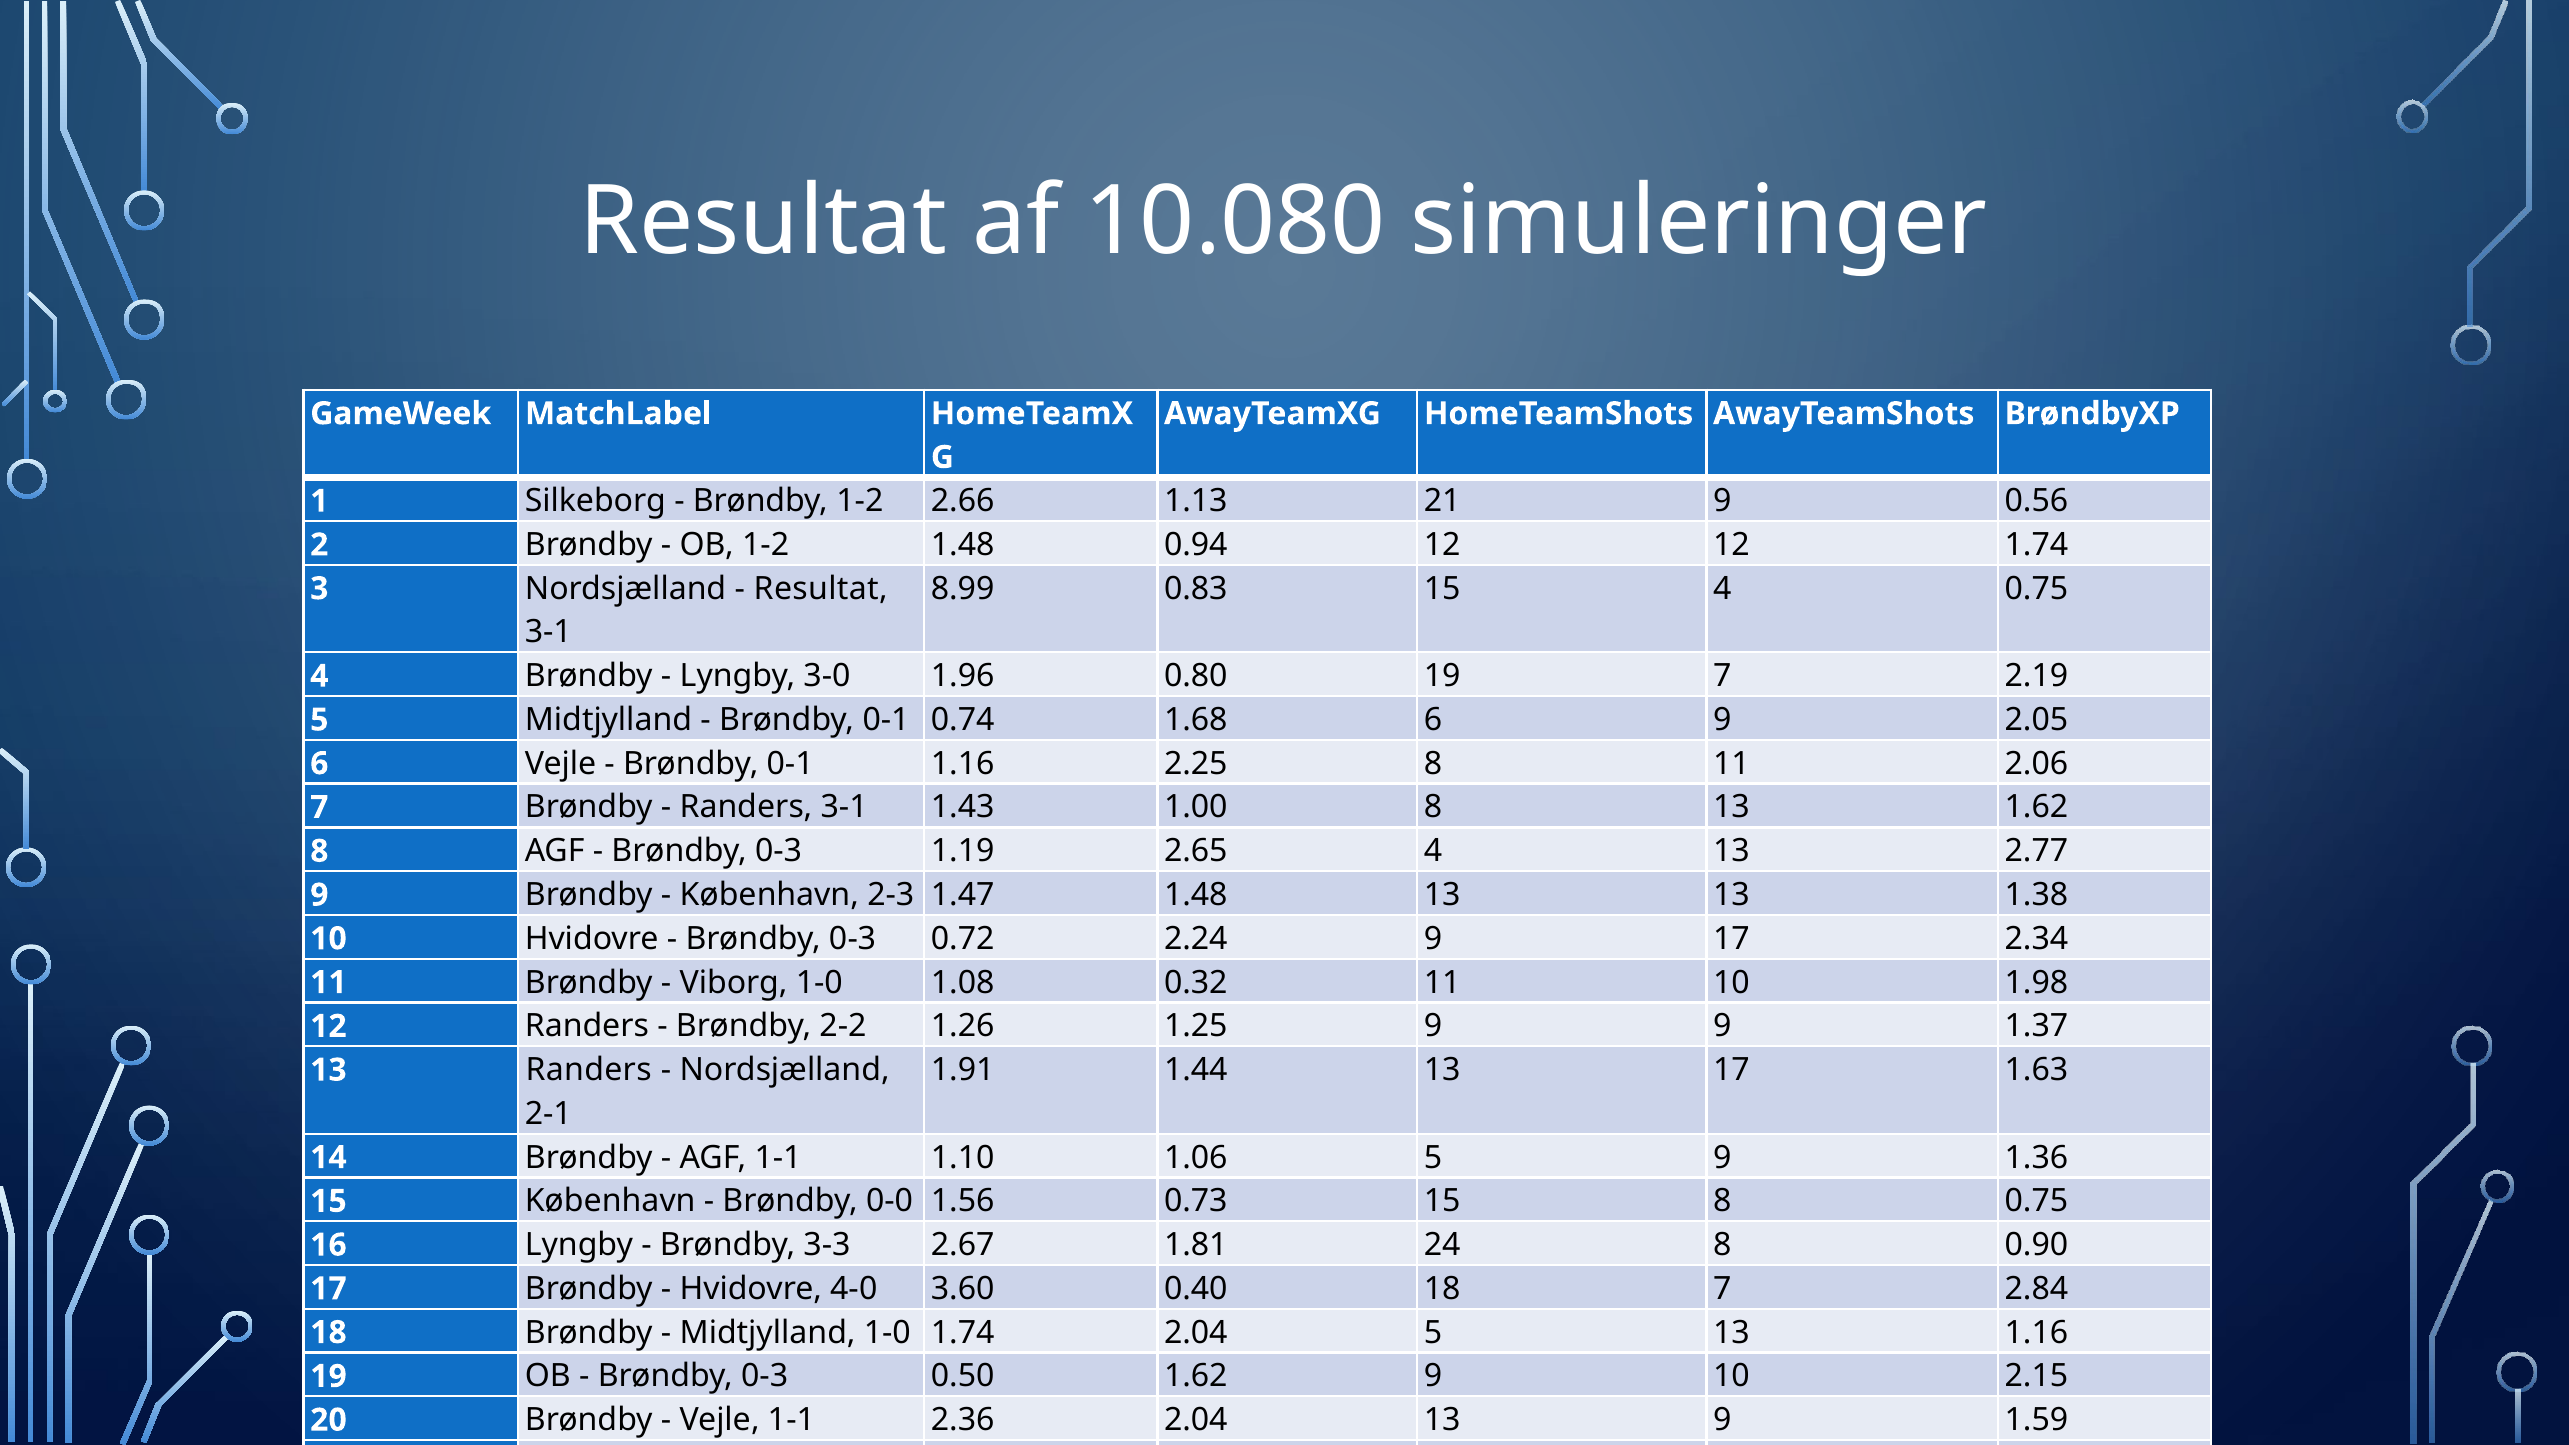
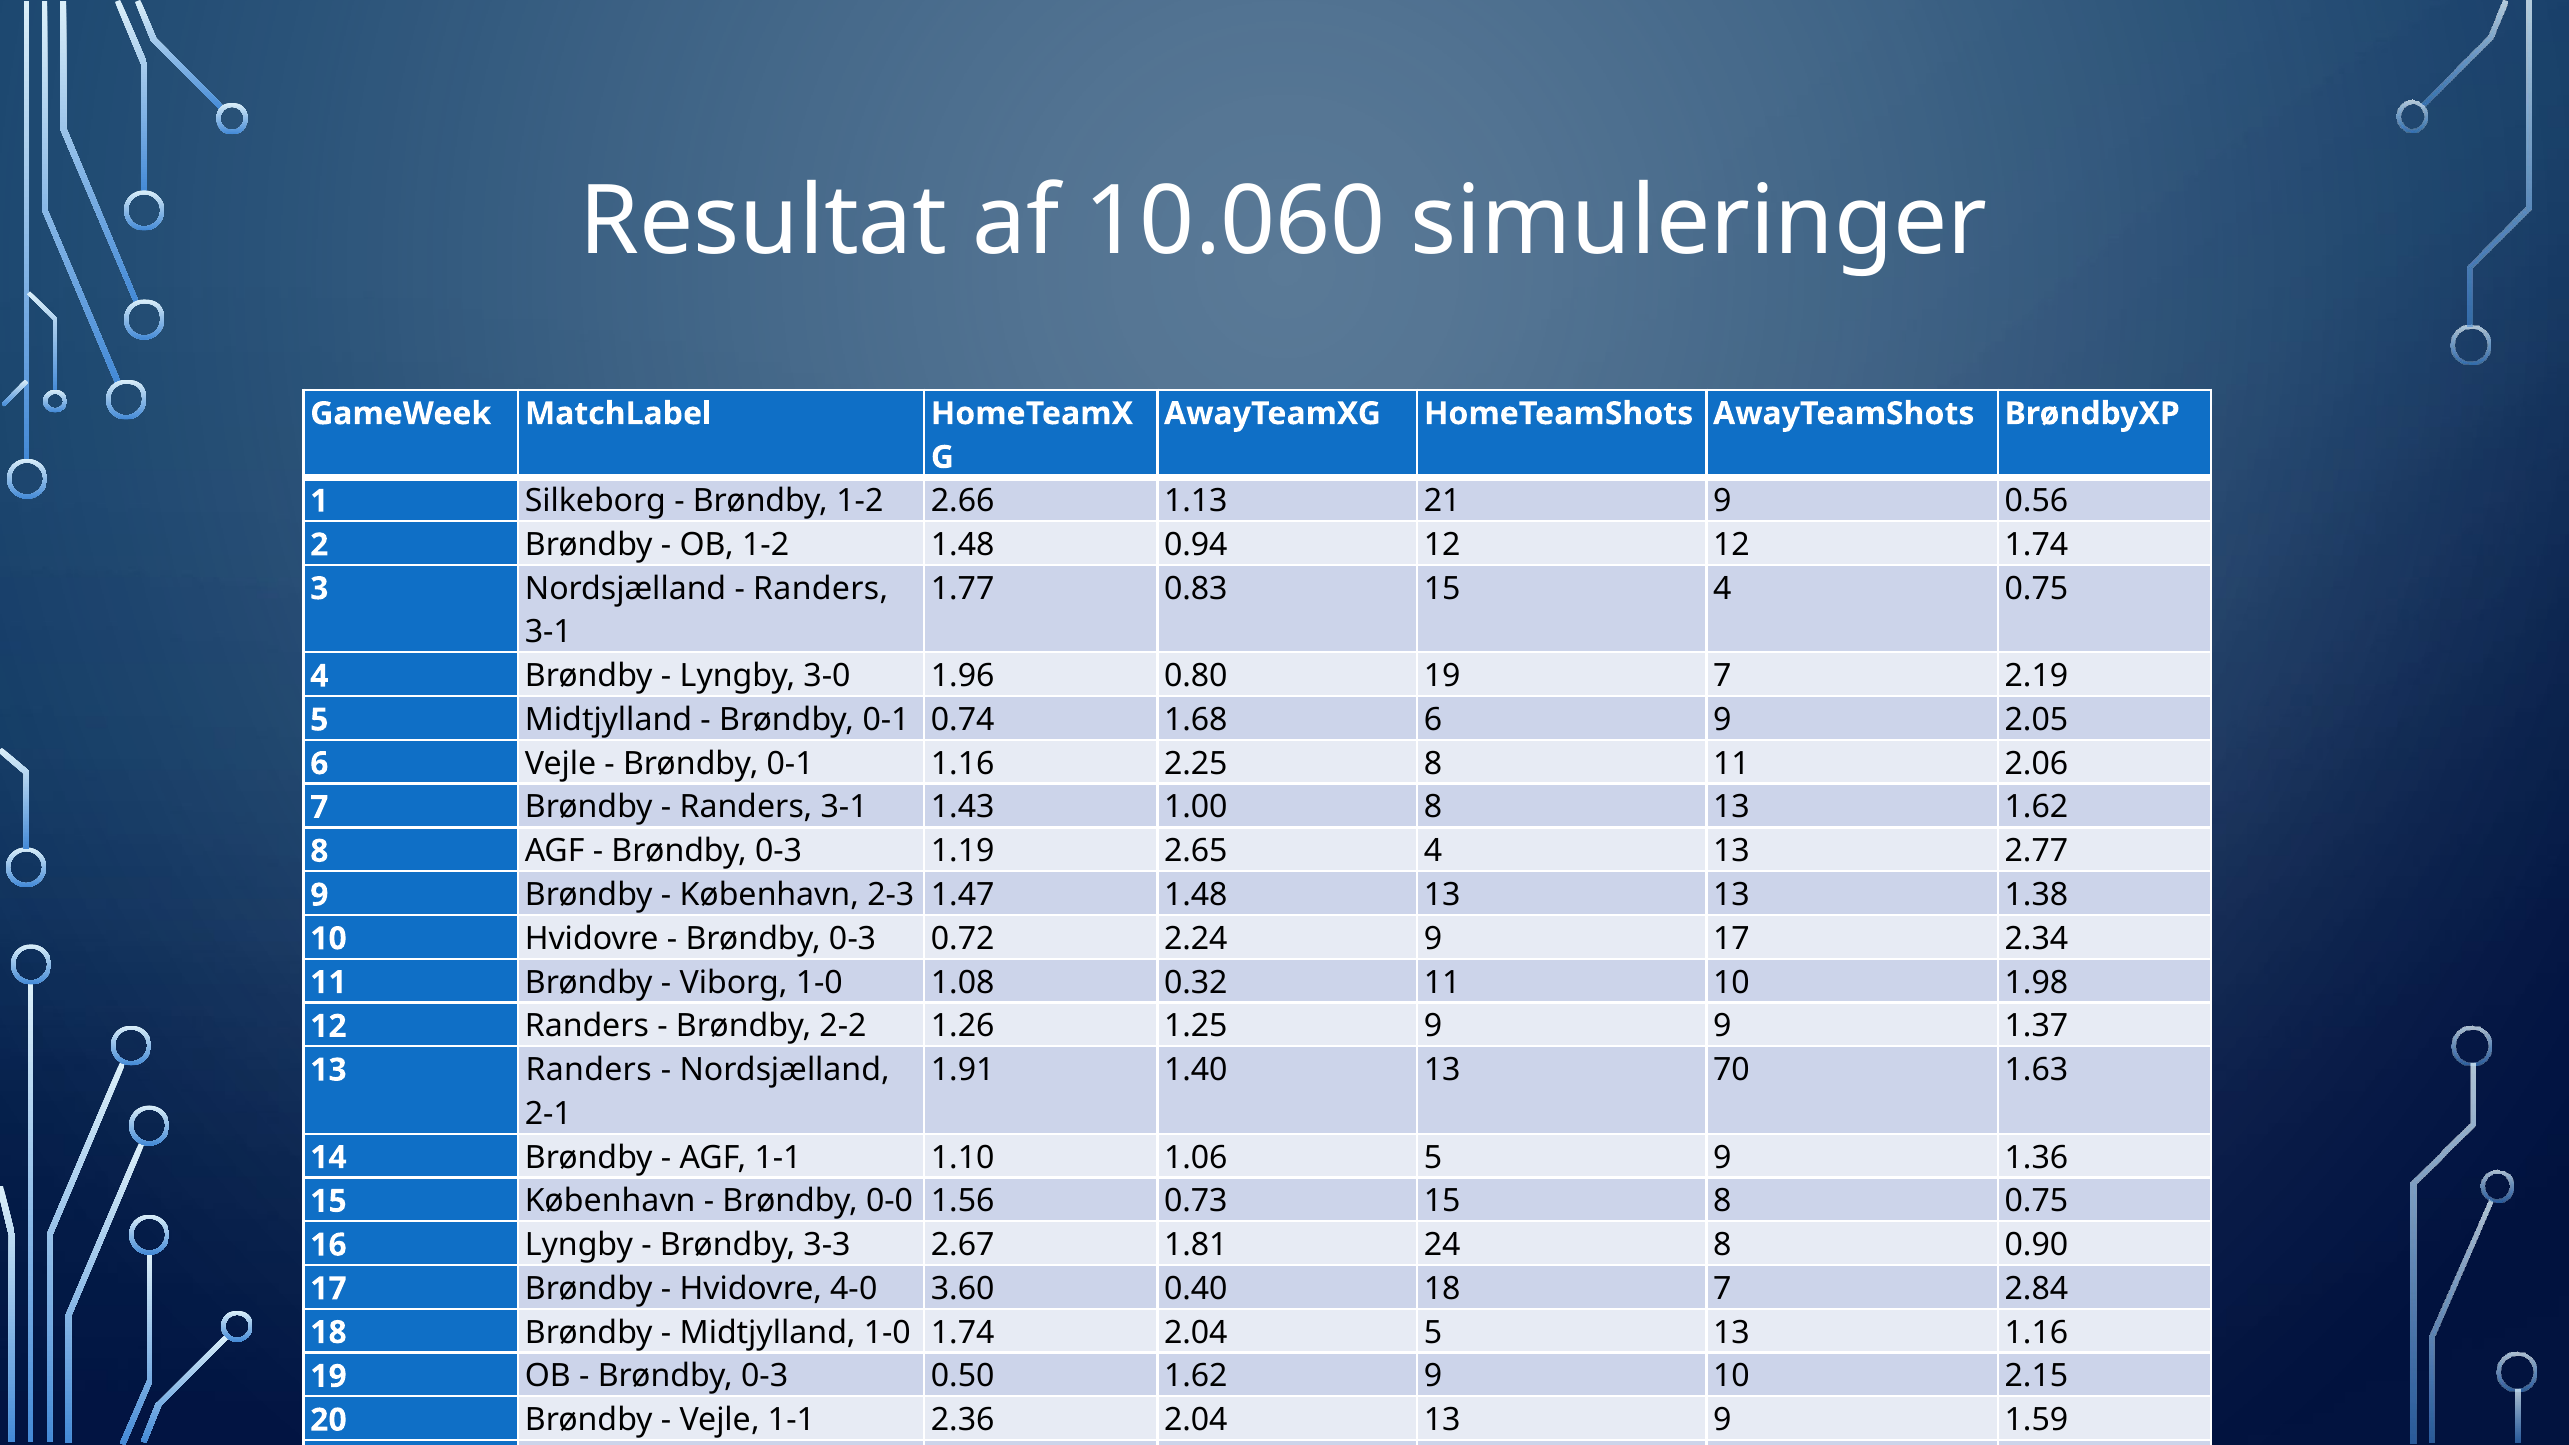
10.080: 10.080 -> 10.060 (1235, 222)
8.99: 8.99 -> 1.77 (963, 589)
Resultat: Resultat -> Randers (821, 589)
1.44: 1.44 -> 1.40 (1196, 1070)
13 17: 17 -> 70 (1731, 1070)
